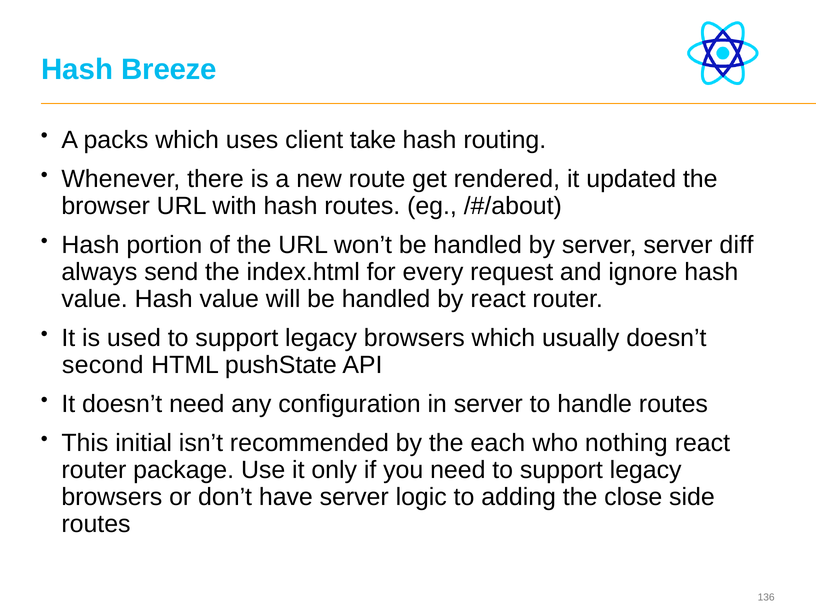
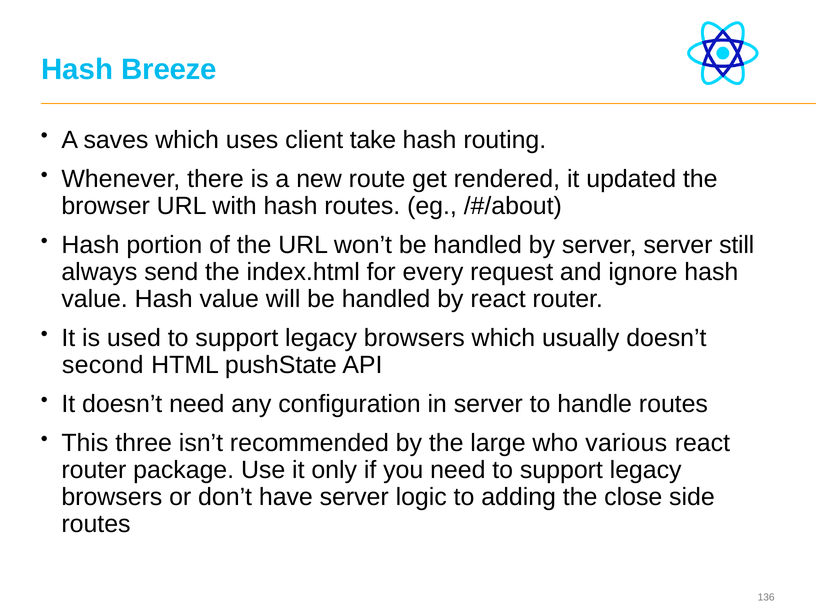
packs: packs -> saves (116, 140)
diff: diff -> still (737, 245)
initial: initial -> three (144, 443)
each: each -> large (498, 443)
nothing: nothing -> various (626, 443)
